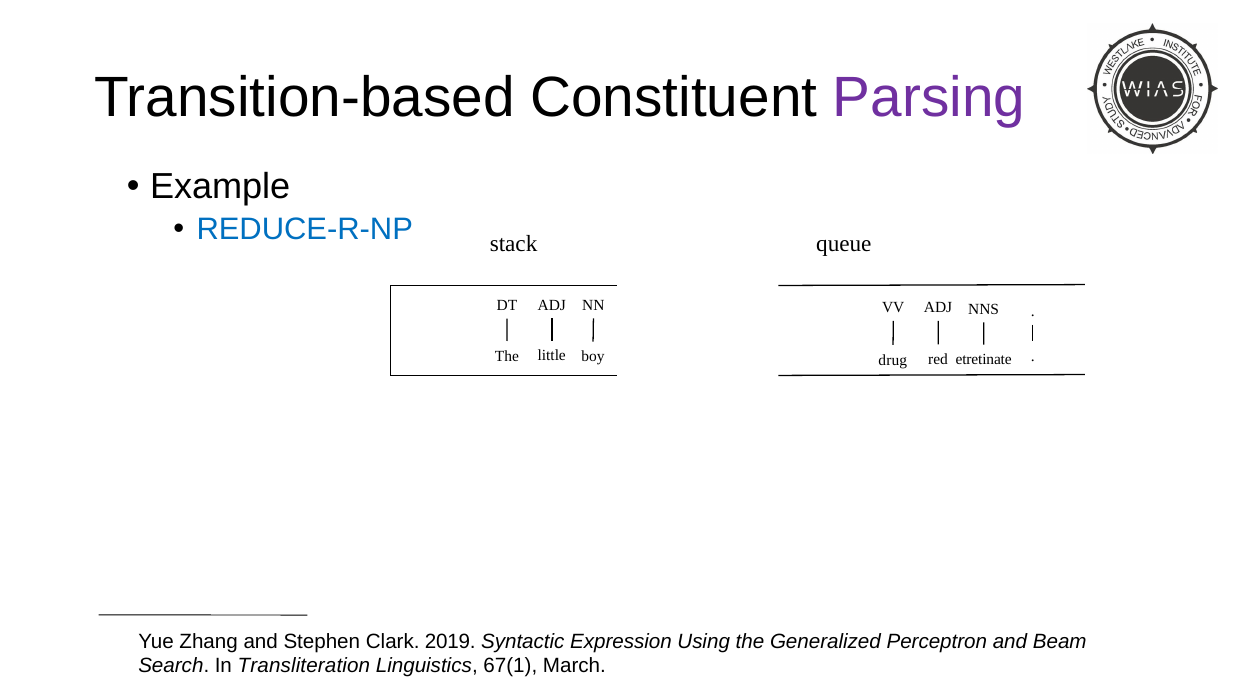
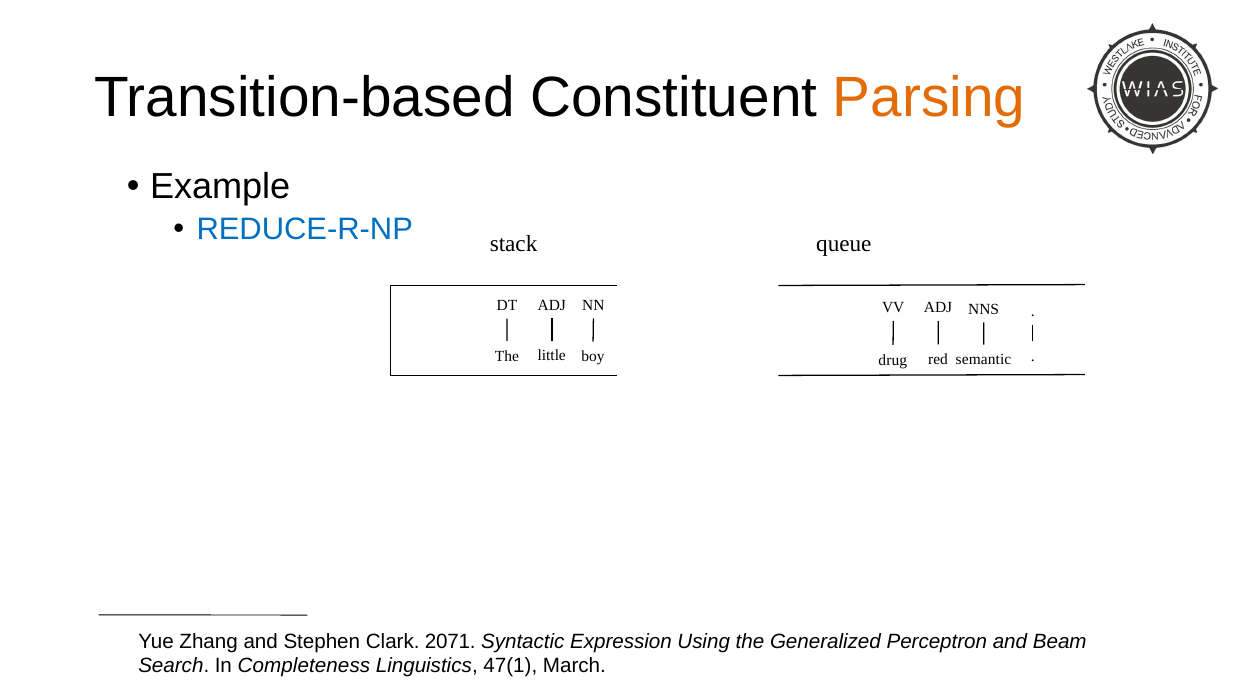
Parsing colour: purple -> orange (929, 98)
etretinate: etretinate -> semantic (984, 359)
2019: 2019 -> 2071 (450, 641)
Transliteration: Transliteration -> Completeness (304, 665)
67(1: 67(1 -> 47(1 (510, 665)
